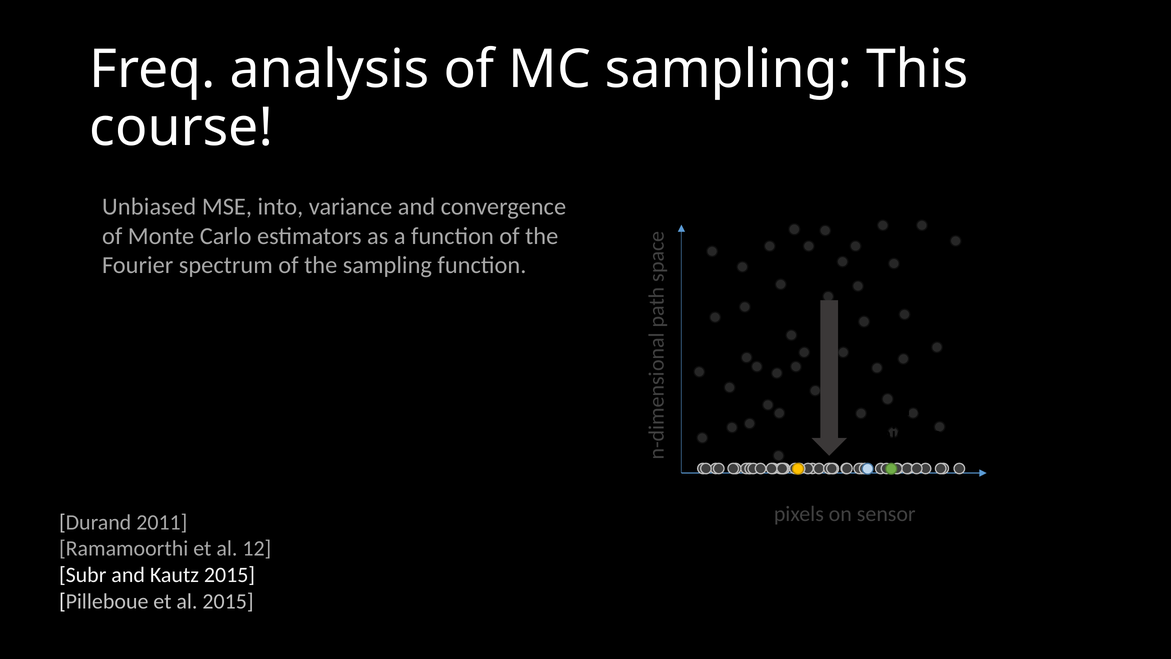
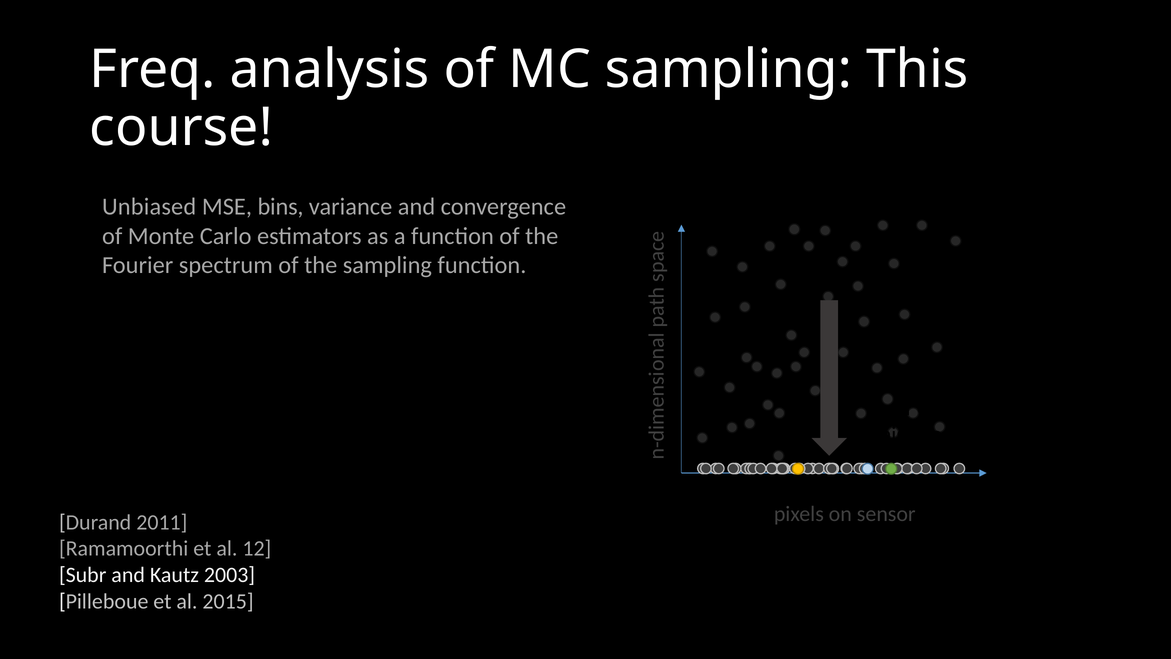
into: into -> bins (281, 207)
Kautz 2015: 2015 -> 2003 (230, 575)
